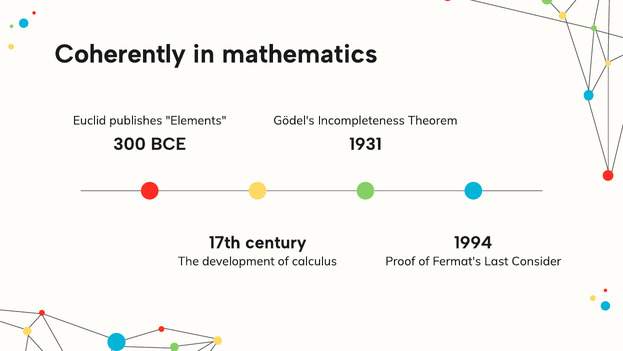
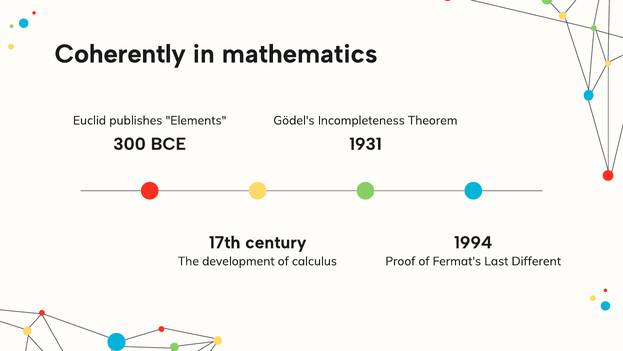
Consider: Consider -> Different (536, 261)
